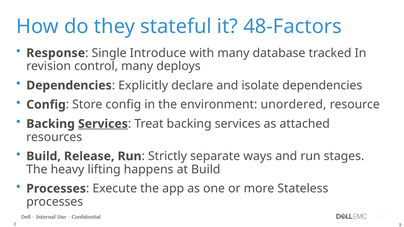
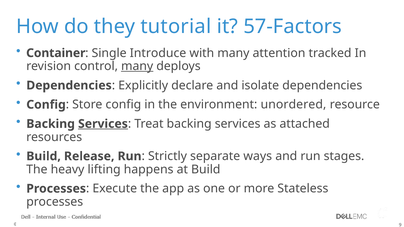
stateful: stateful -> tutorial (176, 27)
48-Factors: 48-Factors -> 57-Factors (293, 27)
Response: Response -> Container (56, 53)
database: database -> attention (279, 53)
many underline: none -> present (137, 66)
